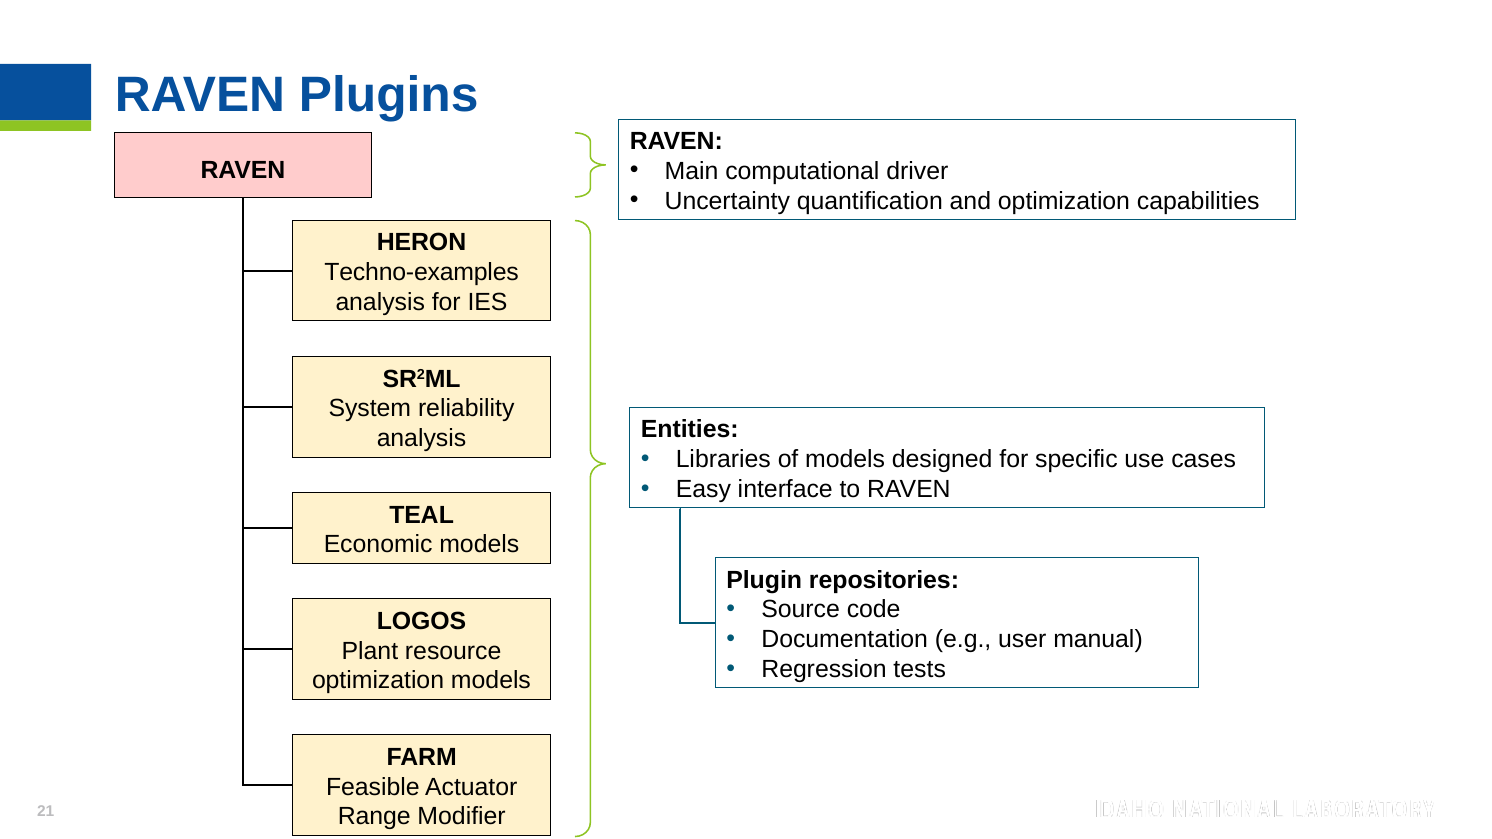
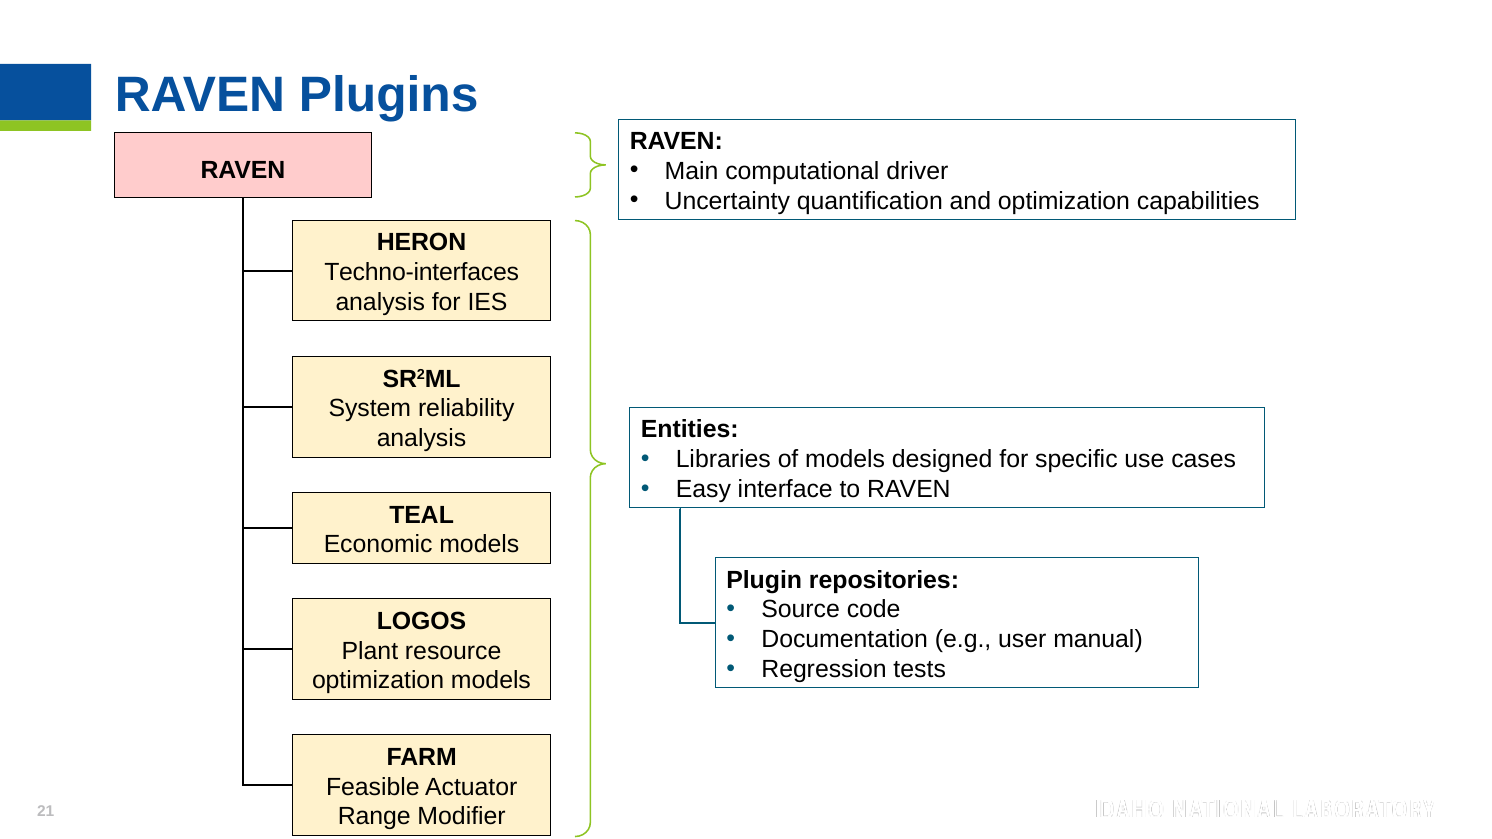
Techno-examples: Techno-examples -> Techno-interfaces (422, 273)
